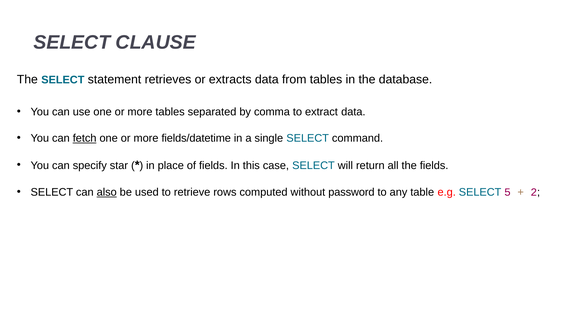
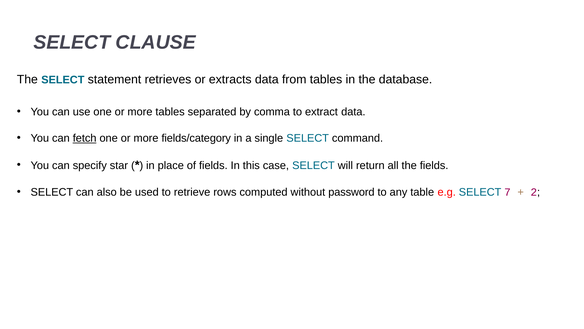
fields/datetime: fields/datetime -> fields/category (196, 138)
also underline: present -> none (107, 192)
5: 5 -> 7 (508, 192)
